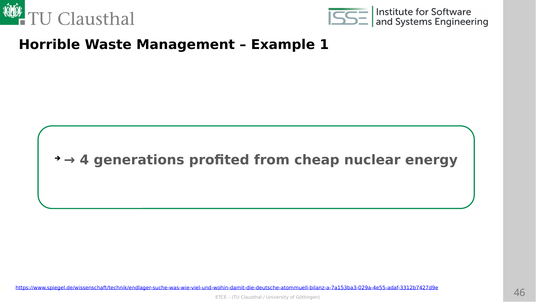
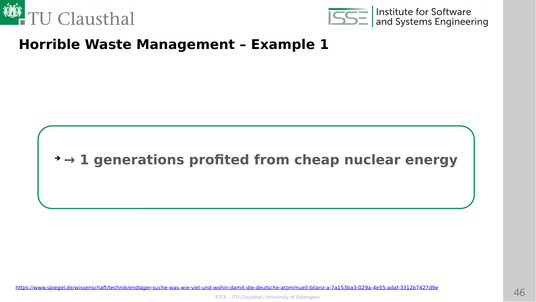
4: 4 -> 1 (84, 160)
